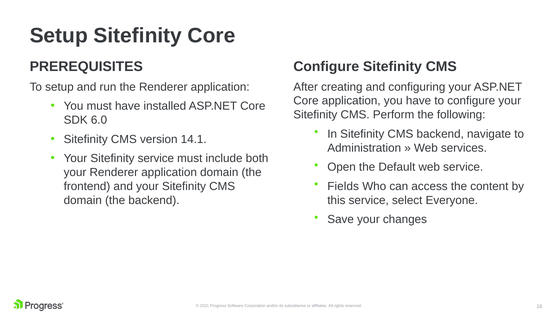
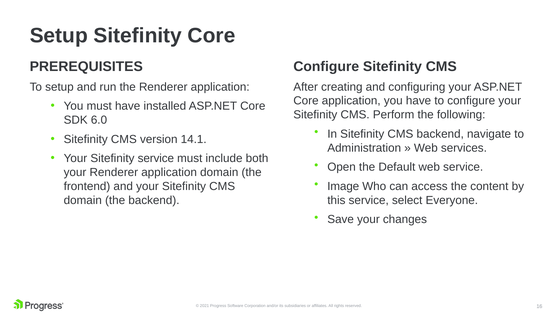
Fields: Fields -> Image (343, 186)
